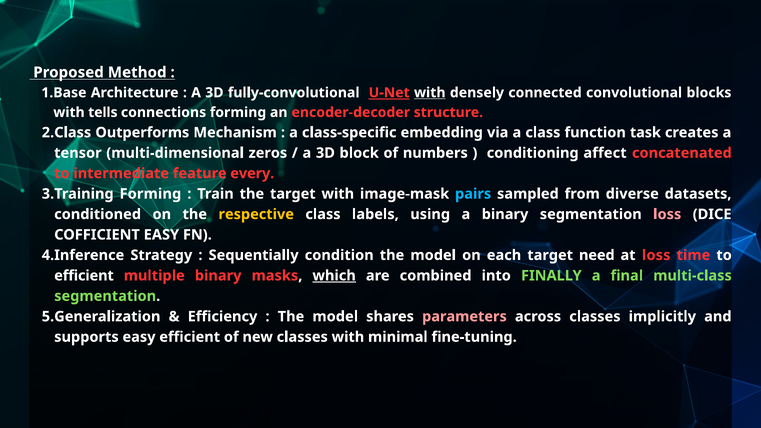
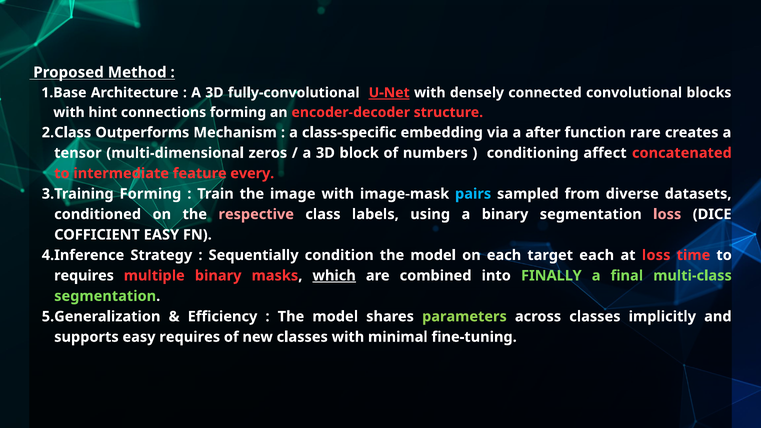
with underline: present -> none (430, 93)
tells: tells -> hint (103, 112)
a class: class -> after (543, 133)
task: task -> rare (645, 133)
the target: target -> image (293, 194)
respective colour: yellow -> pink (256, 214)
target need: need -> each (597, 255)
efficient: efficient -> requires (84, 276)
parameters colour: pink -> light green (464, 317)
easy efficient: efficient -> requires (190, 337)
